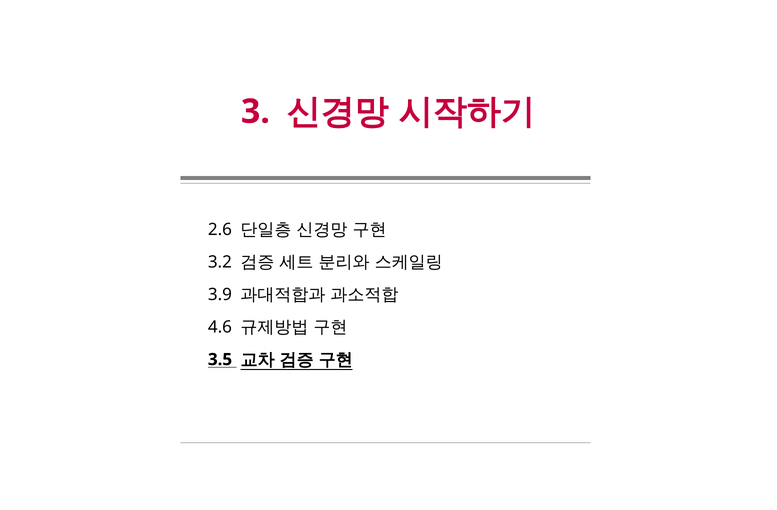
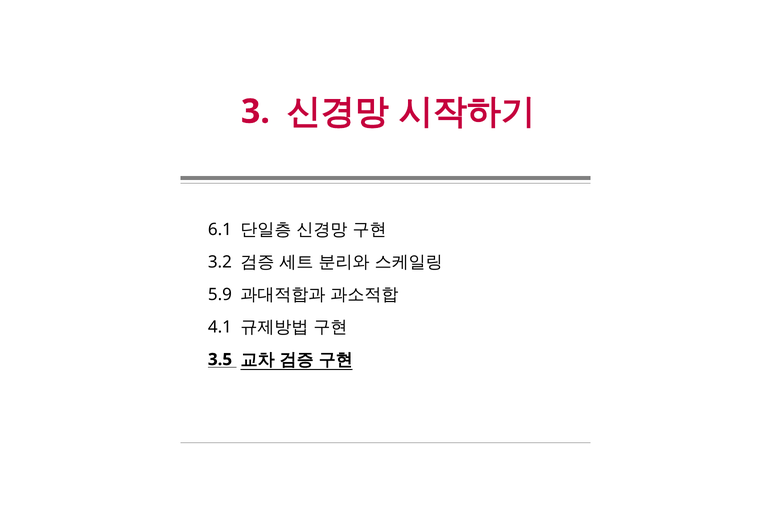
2.6: 2.6 -> 6.1 (220, 230)
3.9: 3.9 -> 5.9 (220, 295)
4.6: 4.6 -> 4.1 (220, 327)
